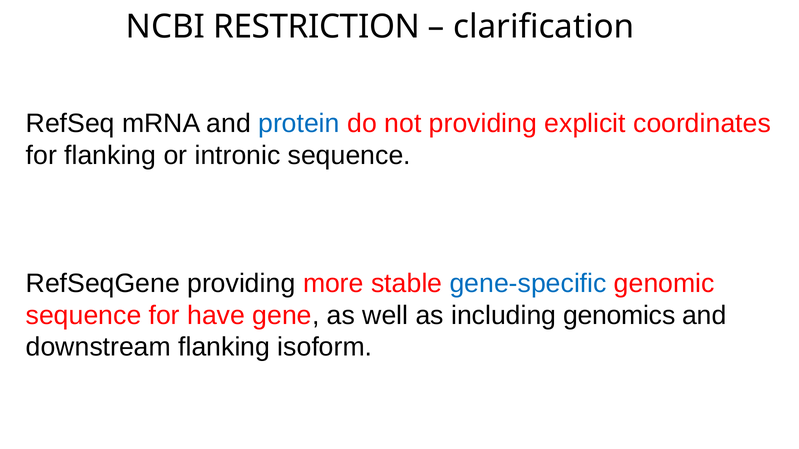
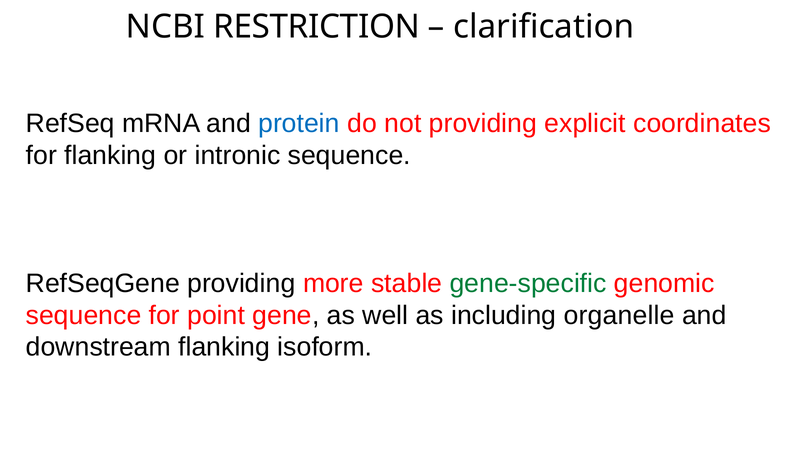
gene-specific colour: blue -> green (528, 284)
have: have -> point (216, 316)
genomics: genomics -> organelle (619, 316)
